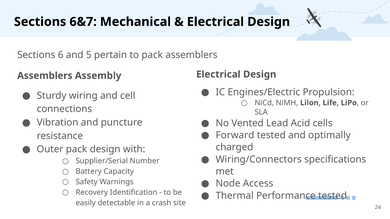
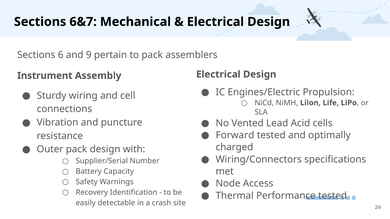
5: 5 -> 9 (89, 55)
Assemblers: Assemblers -> Instrument (45, 76)
